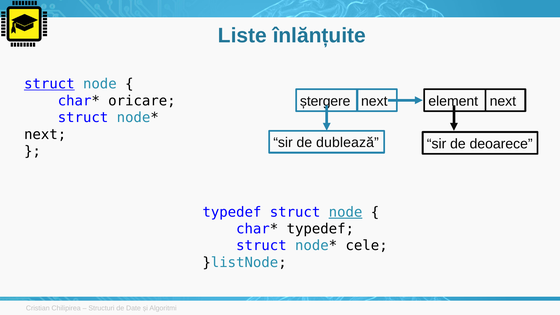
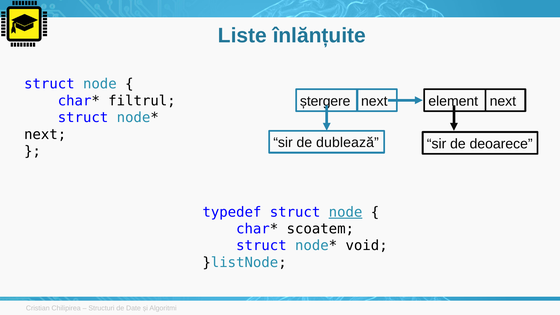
struct underline: present -> none (49, 84)
oricare: oricare -> filtrul (142, 101)
typedef: typedef -> scoatem (320, 229)
cele: cele -> void (367, 246)
